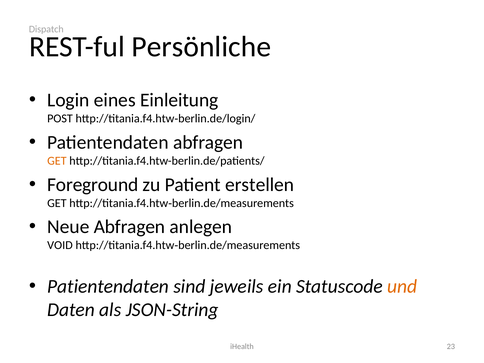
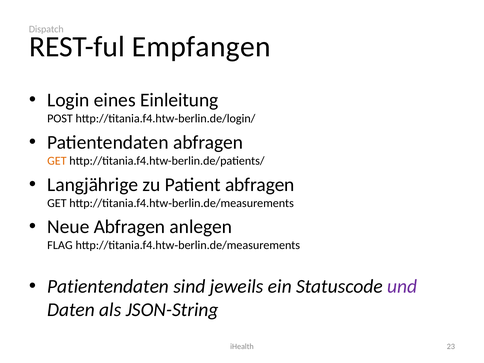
Persönliche: Persönliche -> Empfangen (201, 47)
Foreground: Foreground -> Langjährige (93, 185)
Patient erstellen: erstellen -> abfragen (260, 185)
VOID: VOID -> FLAG (60, 245)
und colour: orange -> purple (402, 286)
